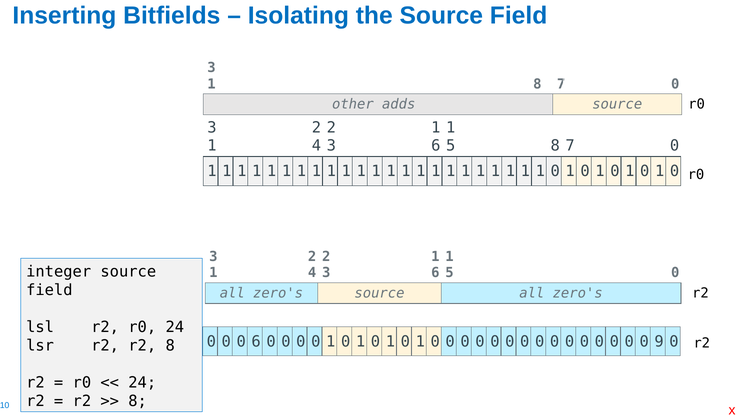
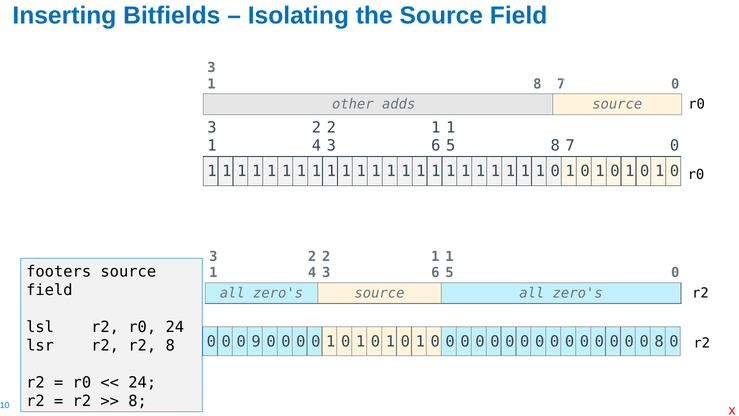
integer: integer -> footers (59, 271)
0 6: 6 -> 9 (256, 341)
0 9: 9 -> 8 (659, 341)
